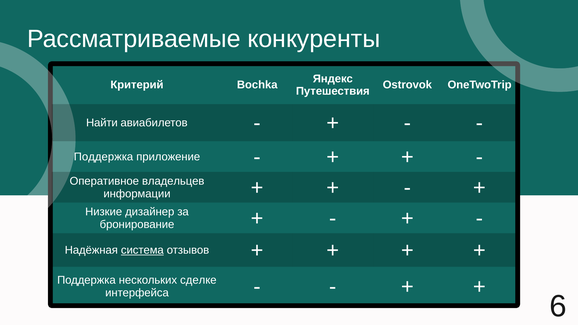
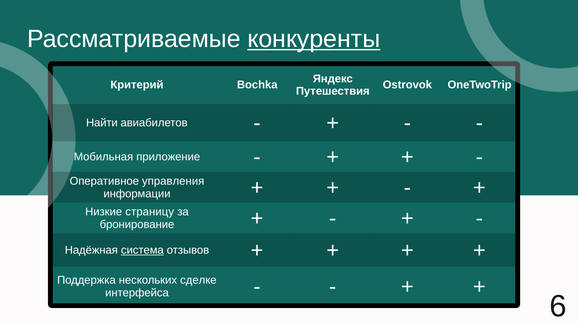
конкуренты underline: none -> present (314, 39)
Поддержка: Поддержка -> Мобильная (103, 157)
владельцев: владельцев -> управления (173, 181)
дизайнер: дизайнер -> страницу (150, 212)
